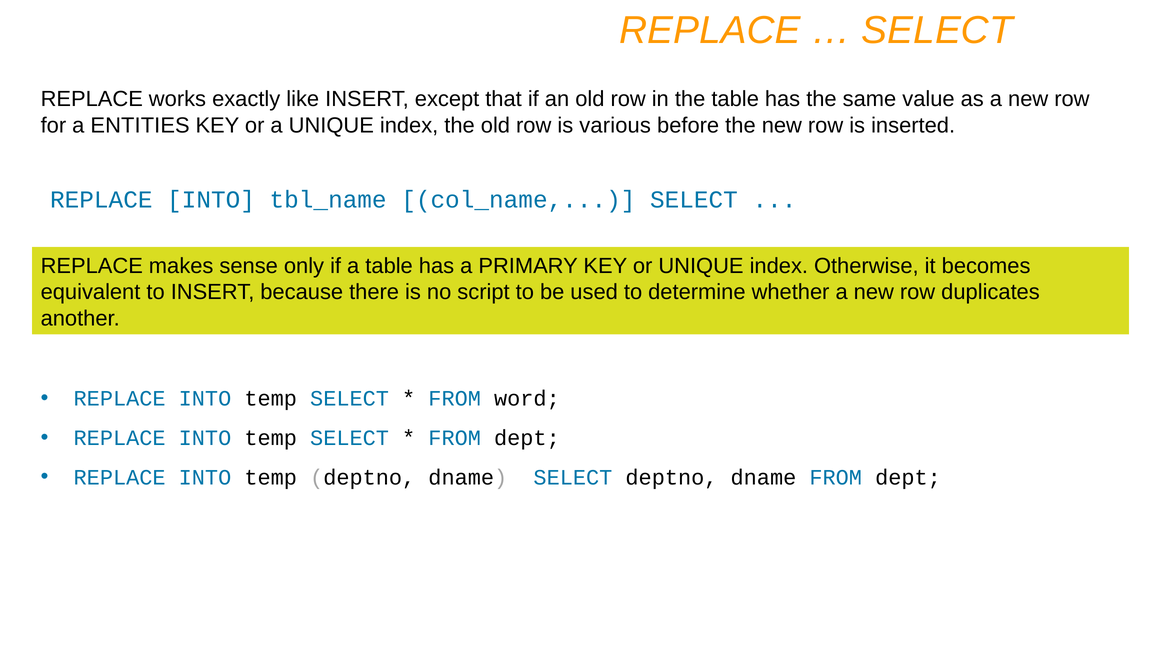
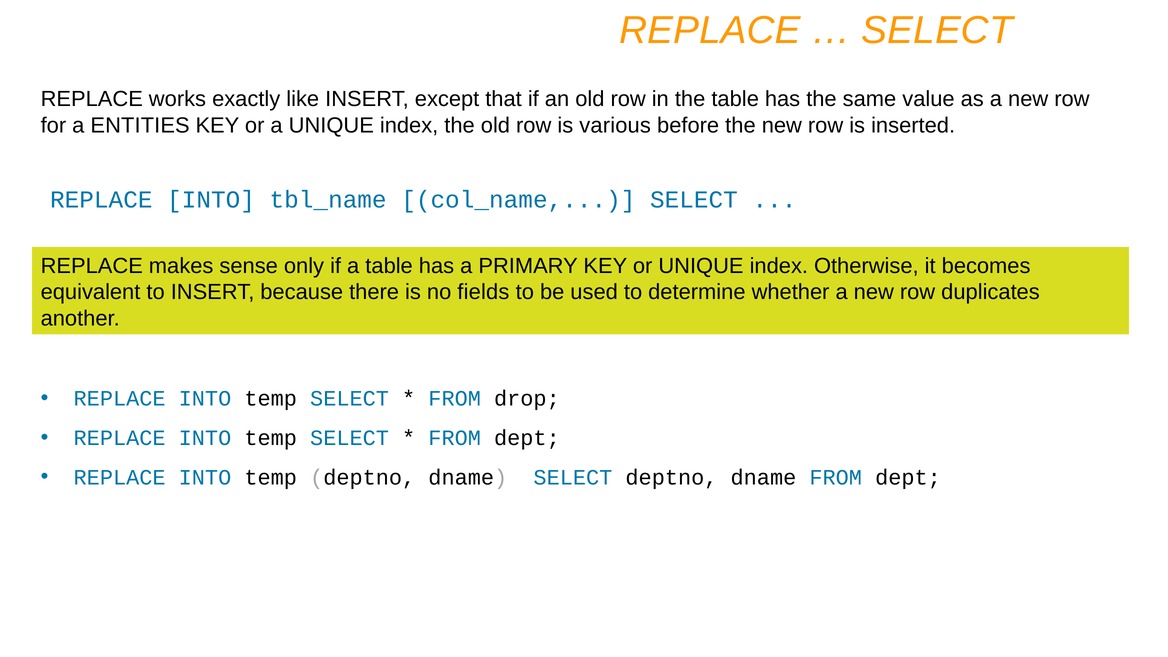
script: script -> fields (483, 292)
word: word -> drop (527, 399)
